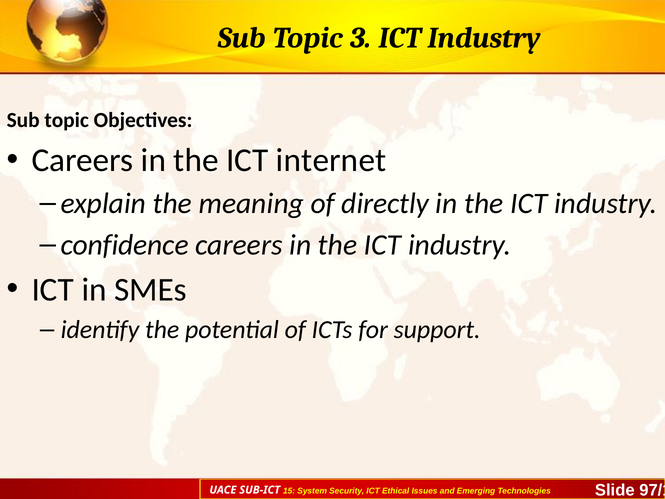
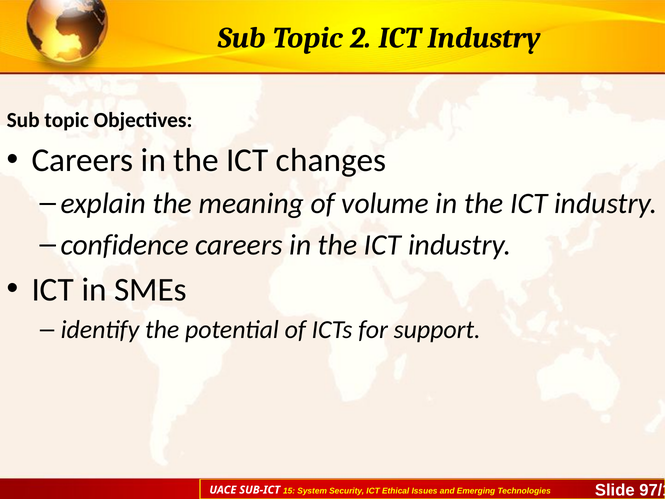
3: 3 -> 2 (361, 38)
internet: internet -> changes (331, 160)
directly: directly -> volume (385, 204)
